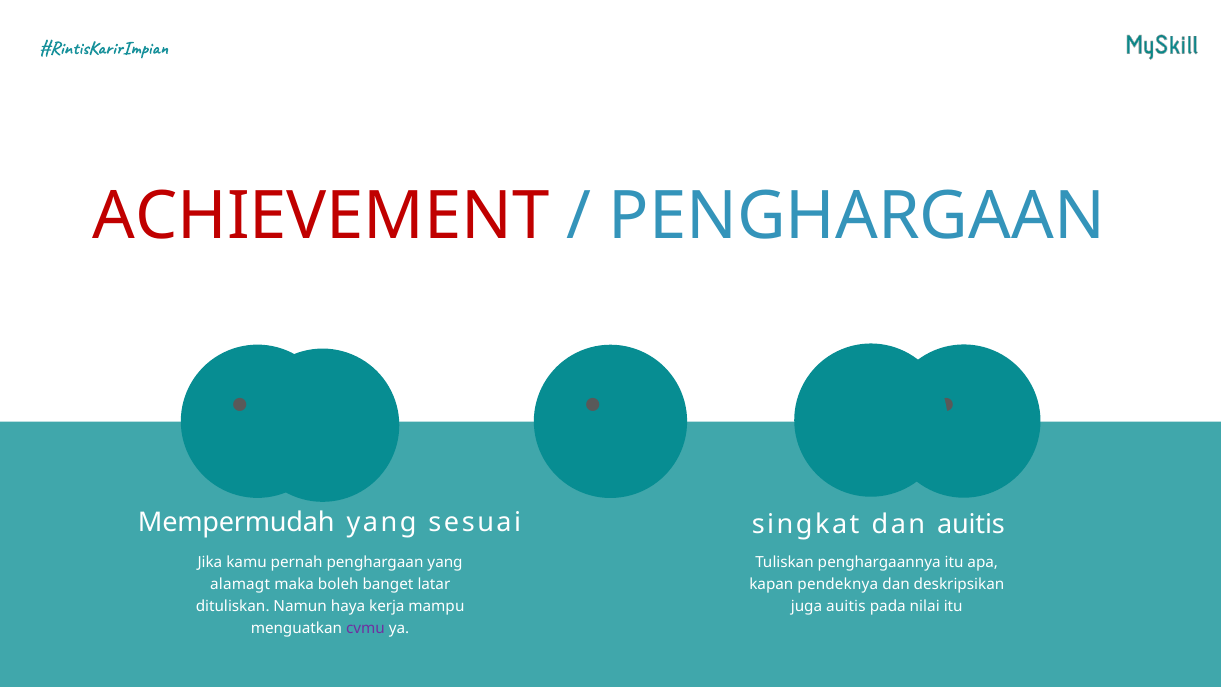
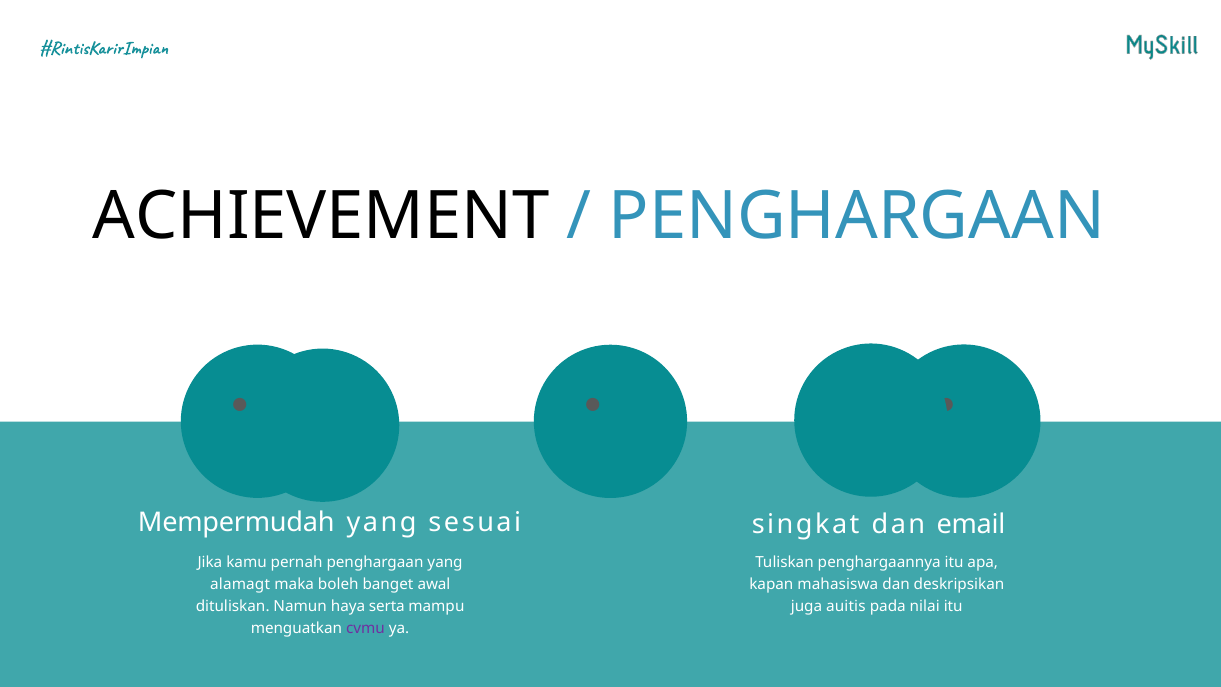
ACHIEVEMENT colour: red -> black (321, 216)
dan auitis: auitis -> email (971, 525)
latar: latar -> awal (434, 584)
pendeknya: pendeknya -> mahasiswa (838, 584)
kerja: kerja -> serta (387, 606)
